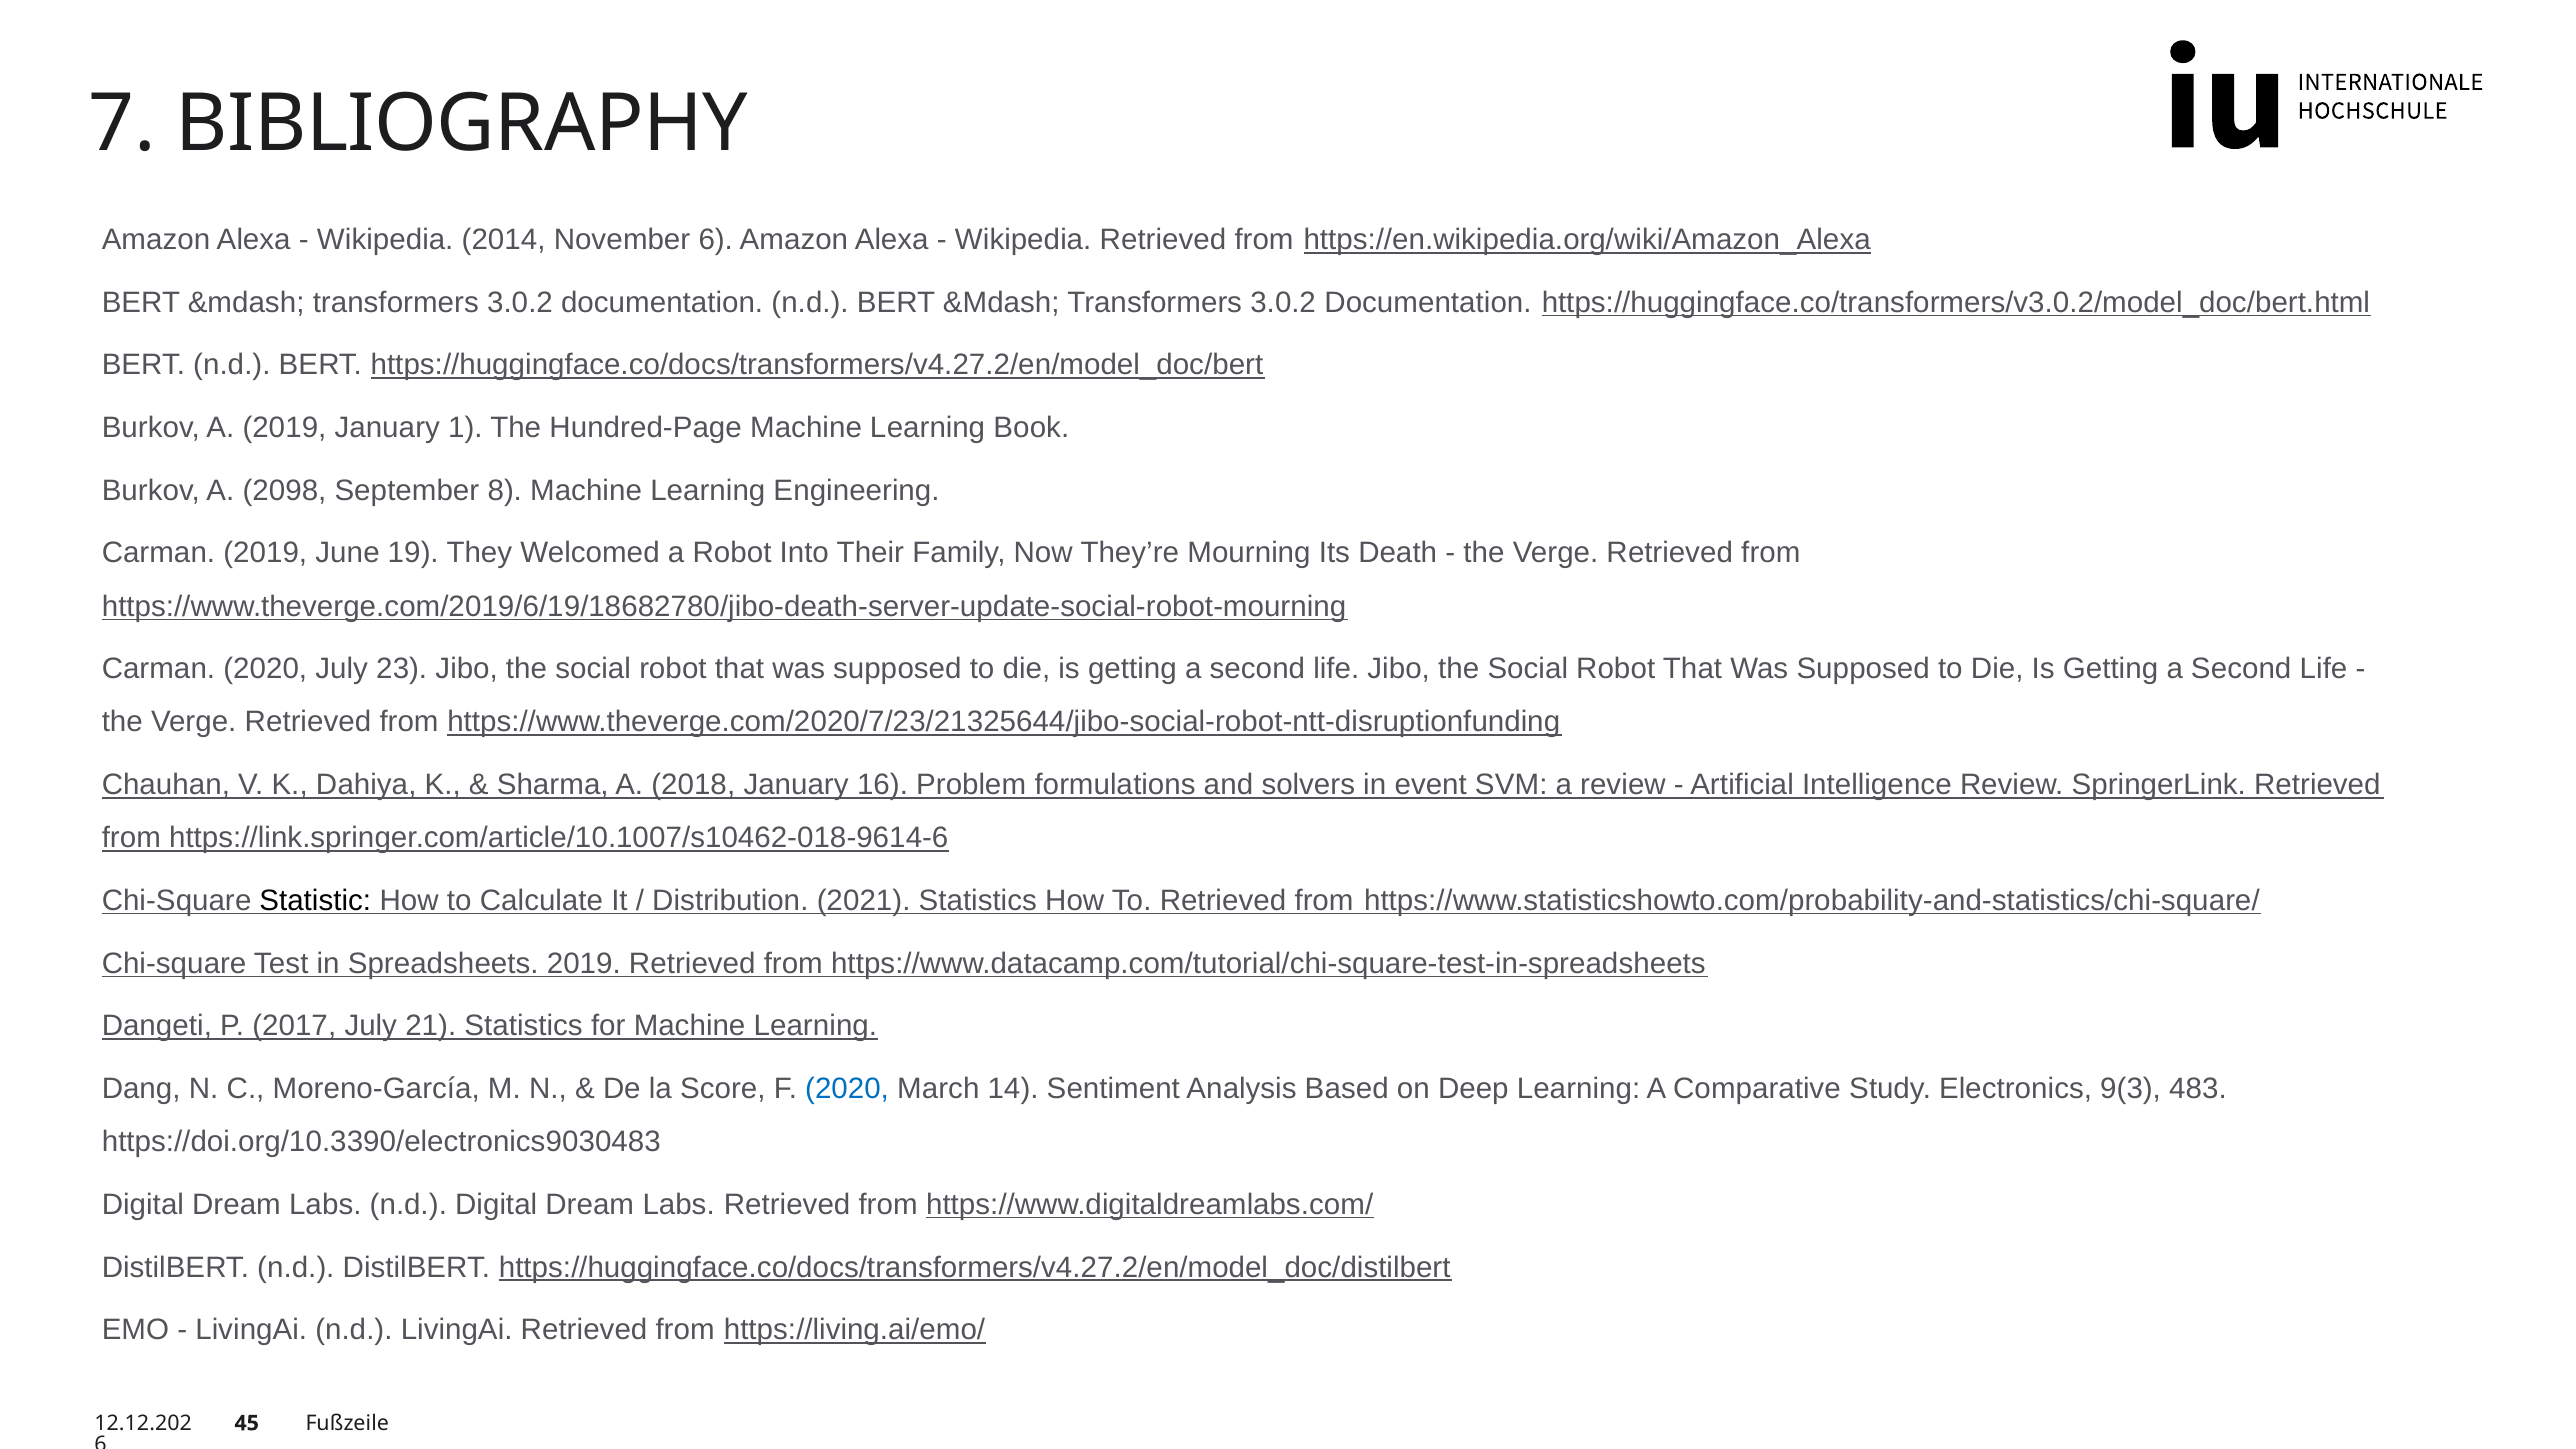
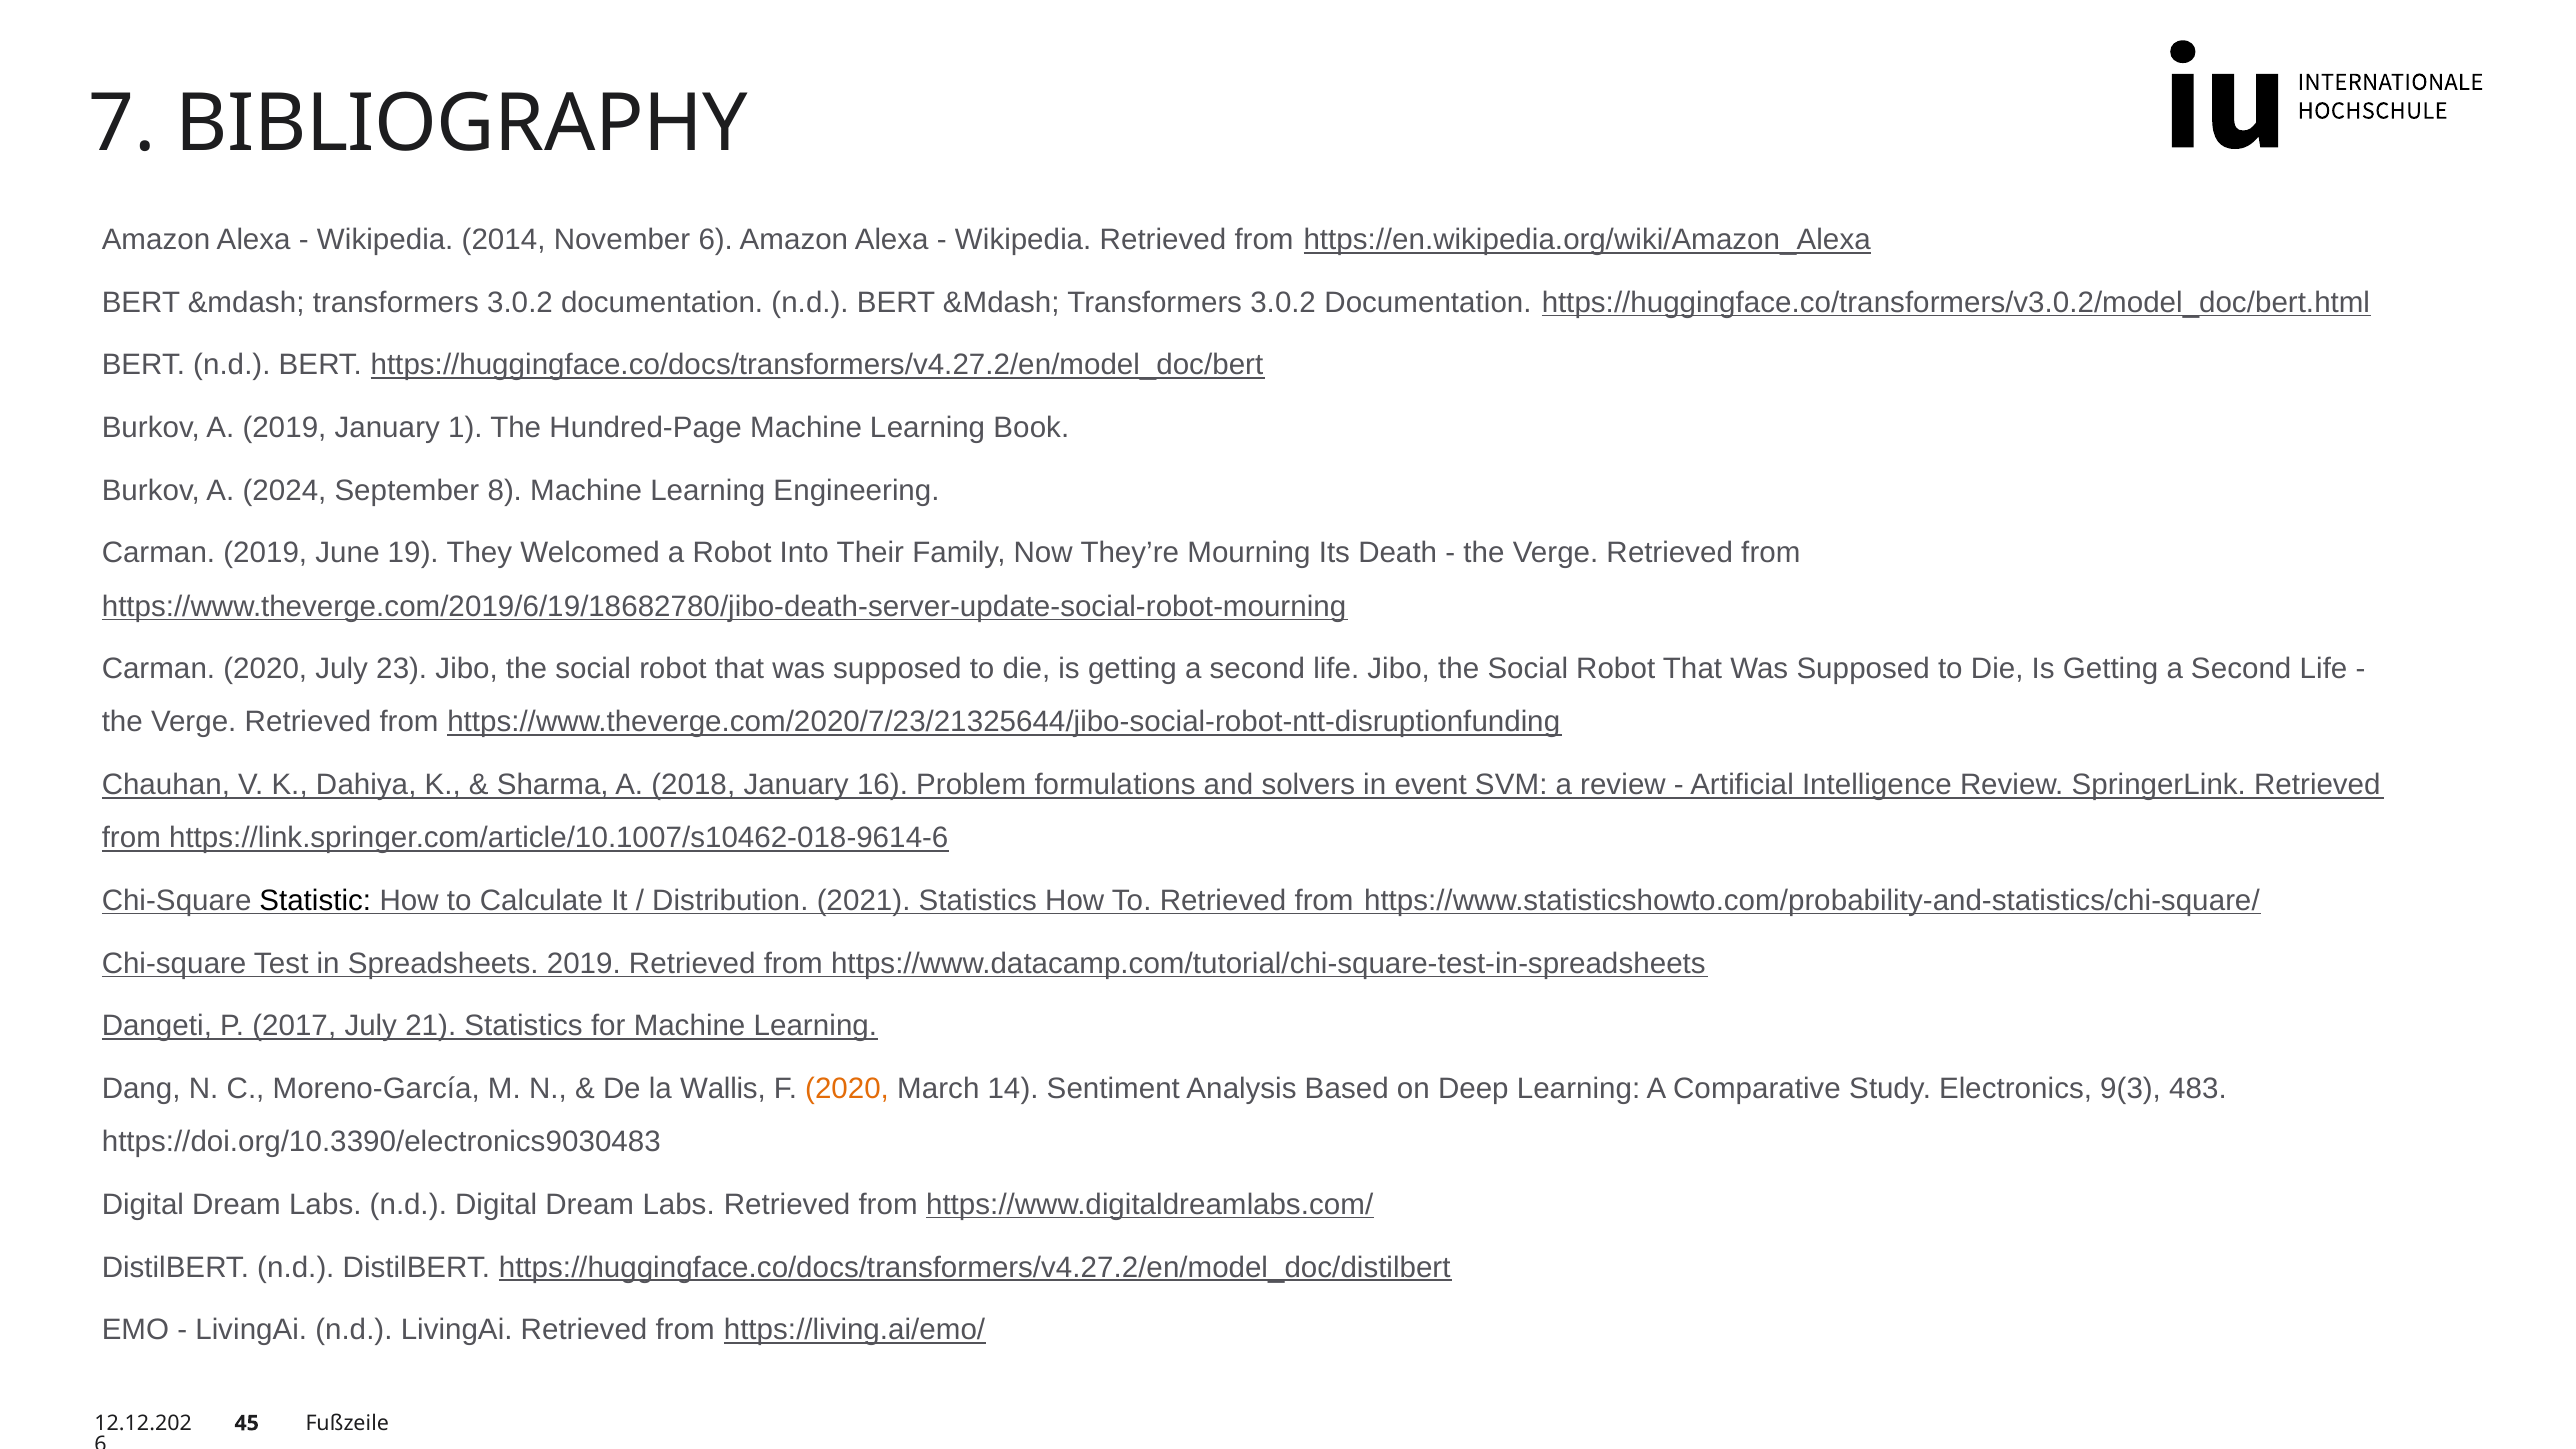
2098: 2098 -> 2024 (285, 491)
Score: Score -> Wallis (723, 1089)
2020 colour: blue -> orange (847, 1089)
